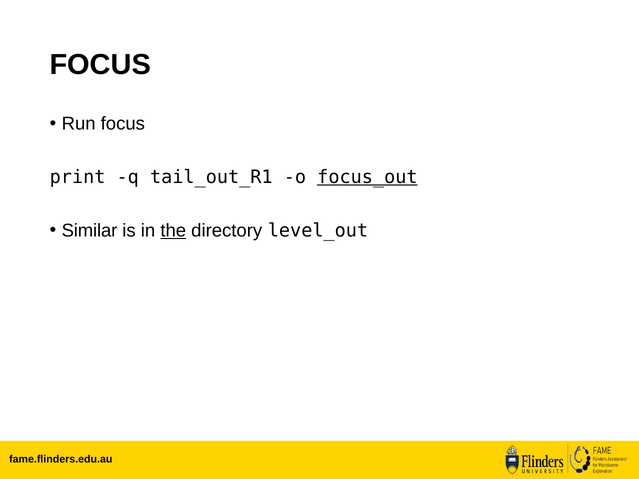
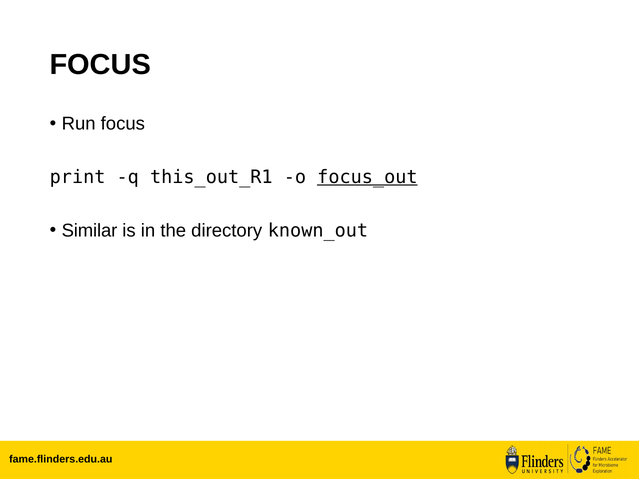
tail_out_R1: tail_out_R1 -> this_out_R1 (211, 177)
the underline: present -> none (173, 231)
level_out: level_out -> known_out (318, 231)
